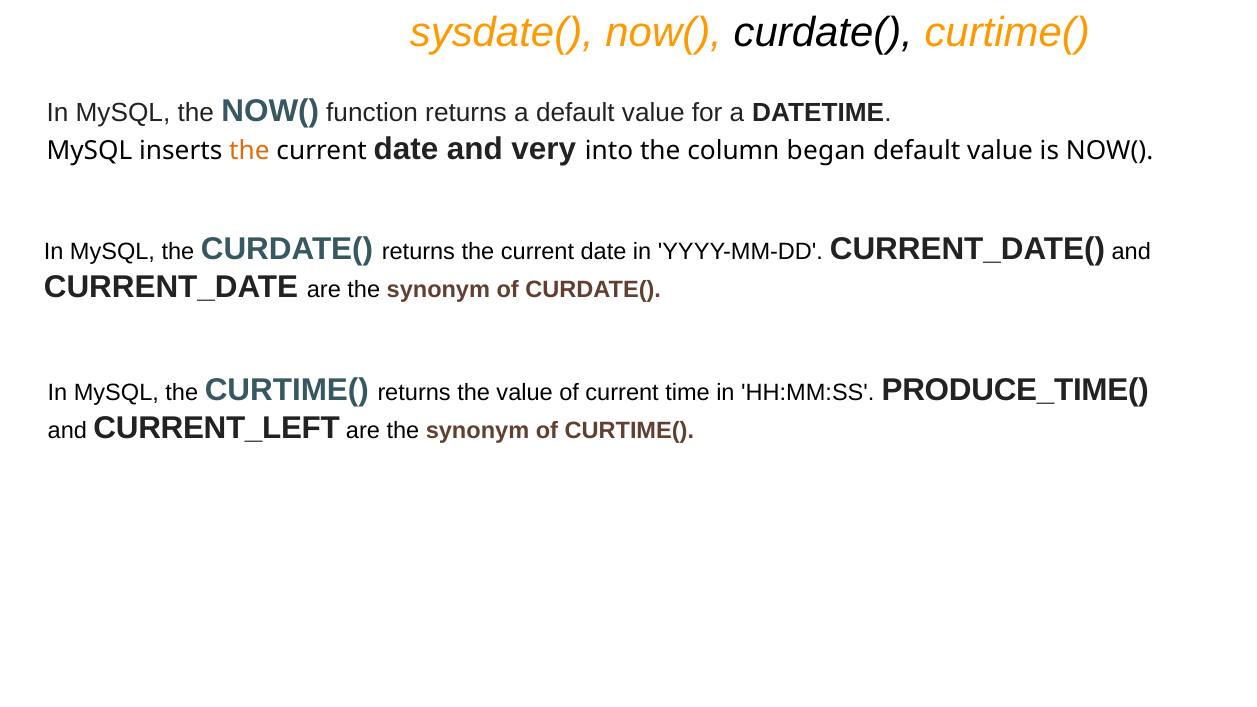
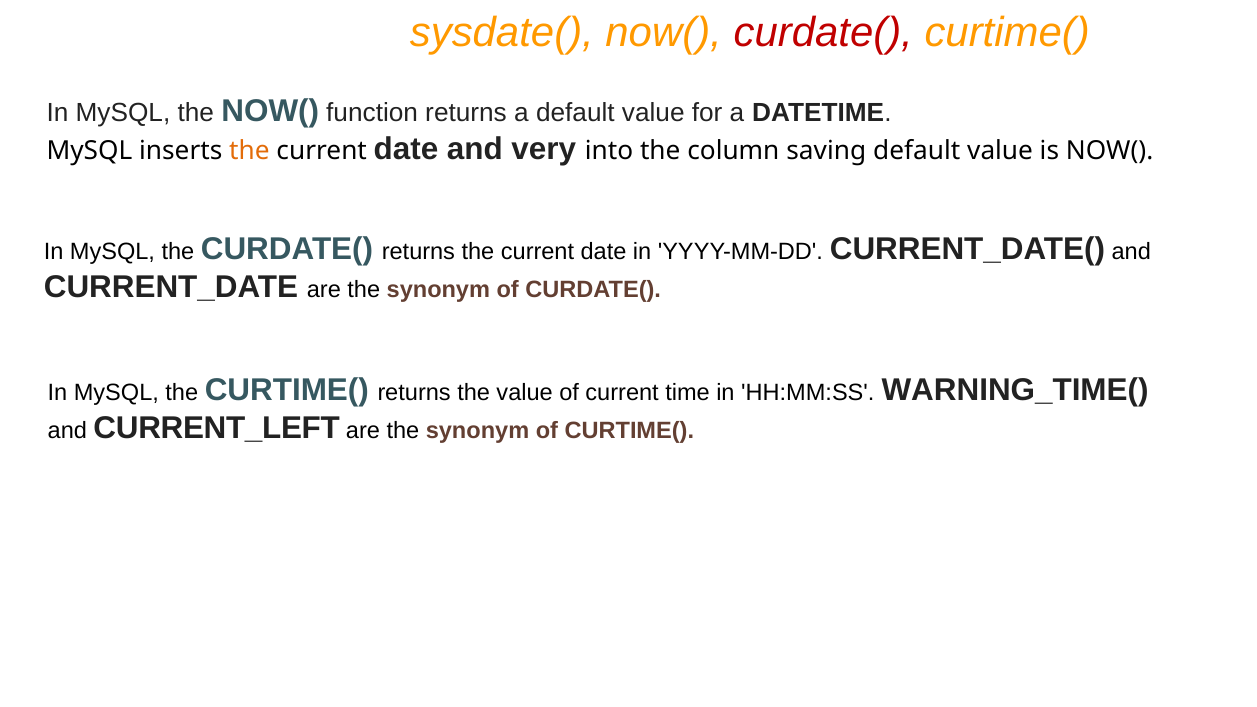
curdate( colour: black -> red (823, 33)
began: began -> saving (826, 151)
PRODUCE_TIME(: PRODUCE_TIME( -> WARNING_TIME( (1015, 390)
